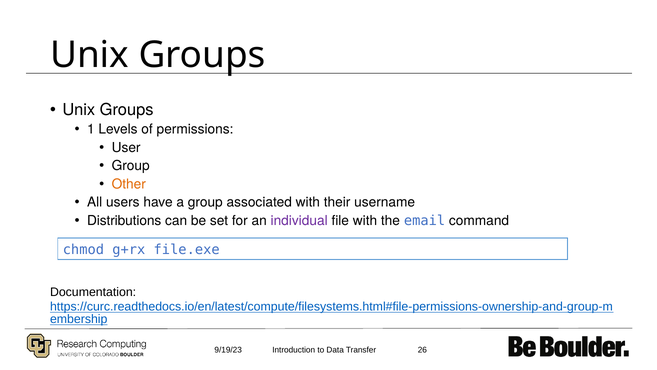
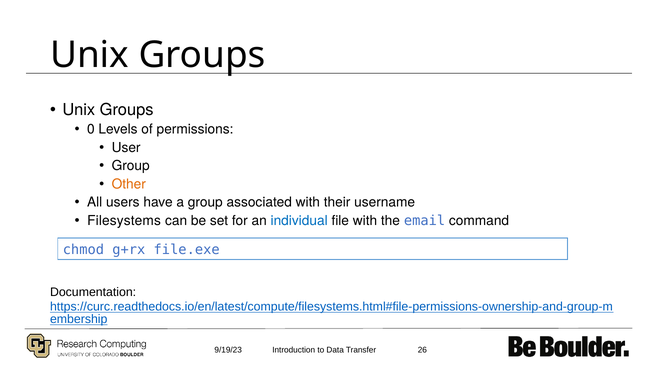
1: 1 -> 0 (91, 129)
Distributions: Distributions -> Filesystems (124, 220)
individual colour: purple -> blue (299, 220)
